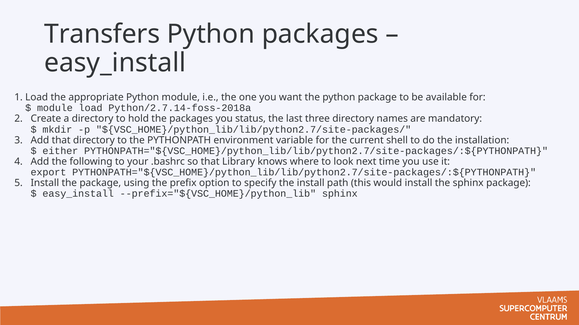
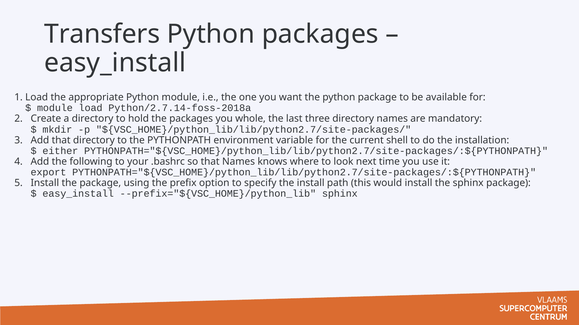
status: status -> whole (250, 119)
that Library: Library -> Names (239, 162)
